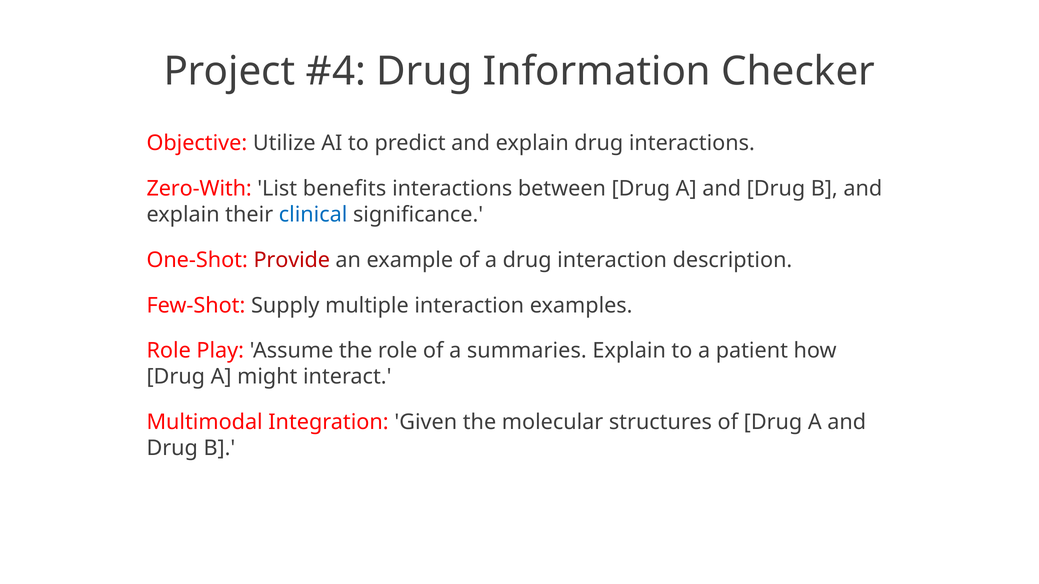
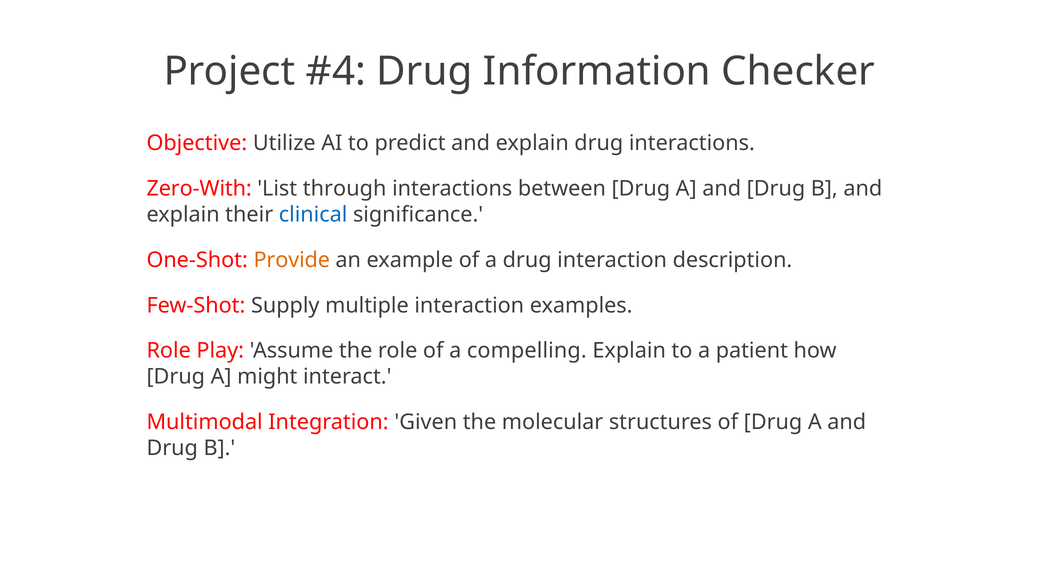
benefits: benefits -> through (345, 189)
Provide colour: red -> orange (292, 260)
summaries: summaries -> compelling (527, 351)
